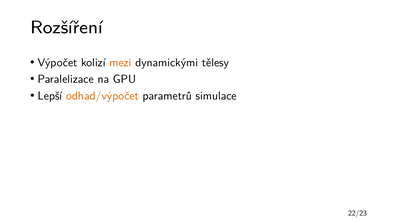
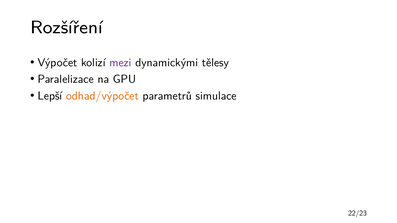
mezi colour: orange -> purple (120, 63)
